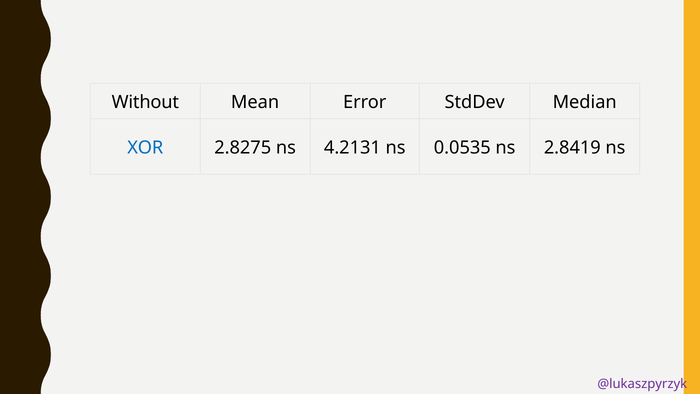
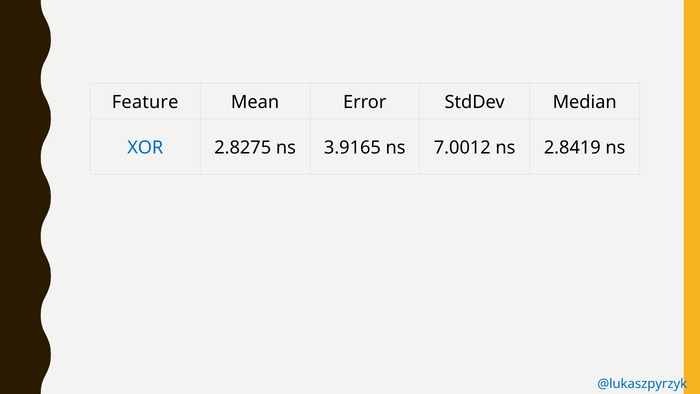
Without: Without -> Feature (145, 102)
4.2131: 4.2131 -> 3.9165 (352, 147)
0.0535: 0.0535 -> 7.0012 (462, 147)
@lukaszpyrzyk colour: purple -> blue (642, 384)
